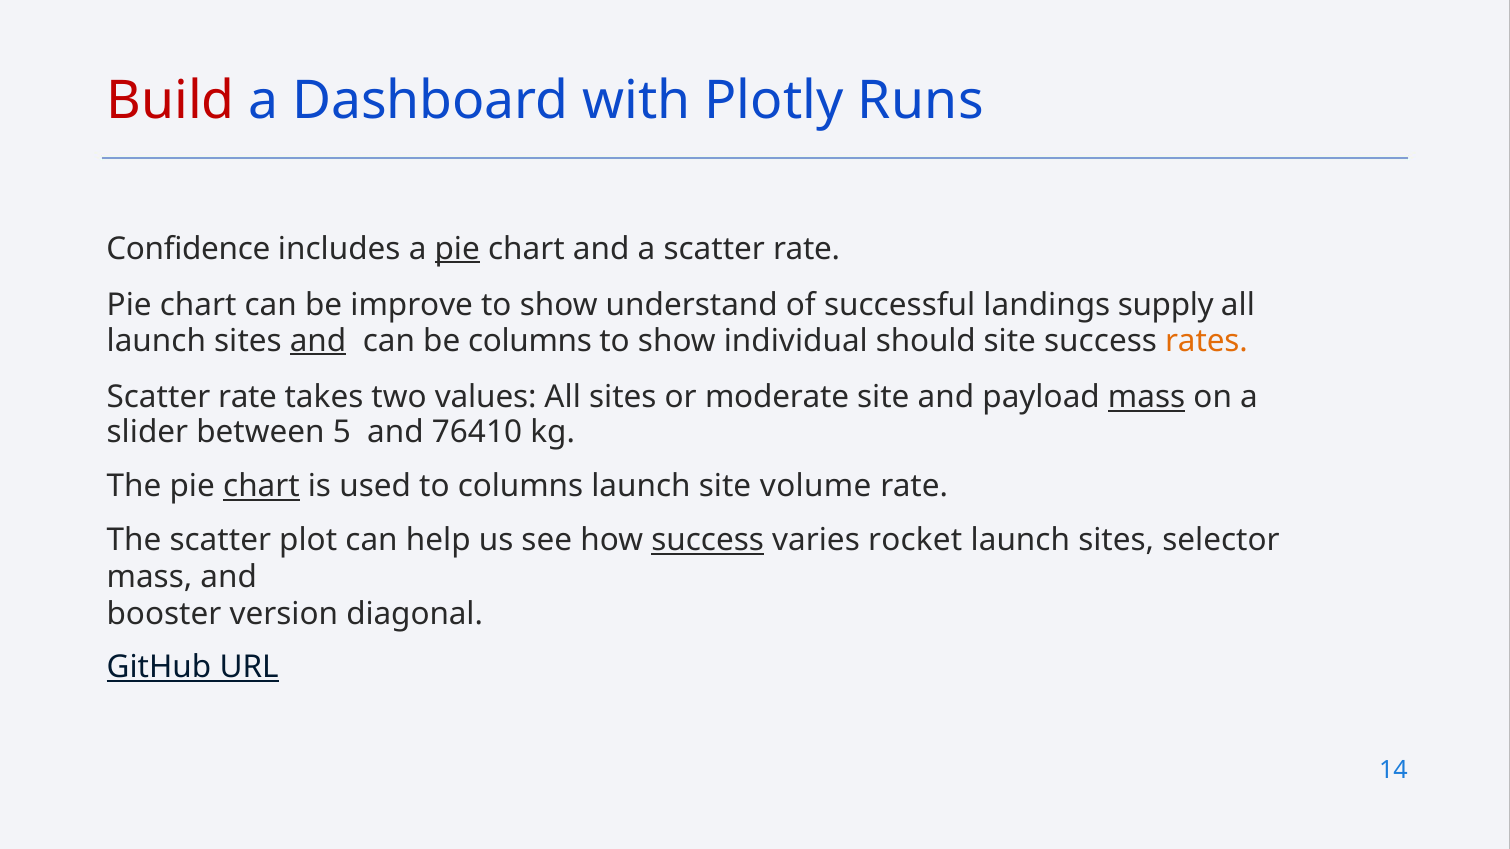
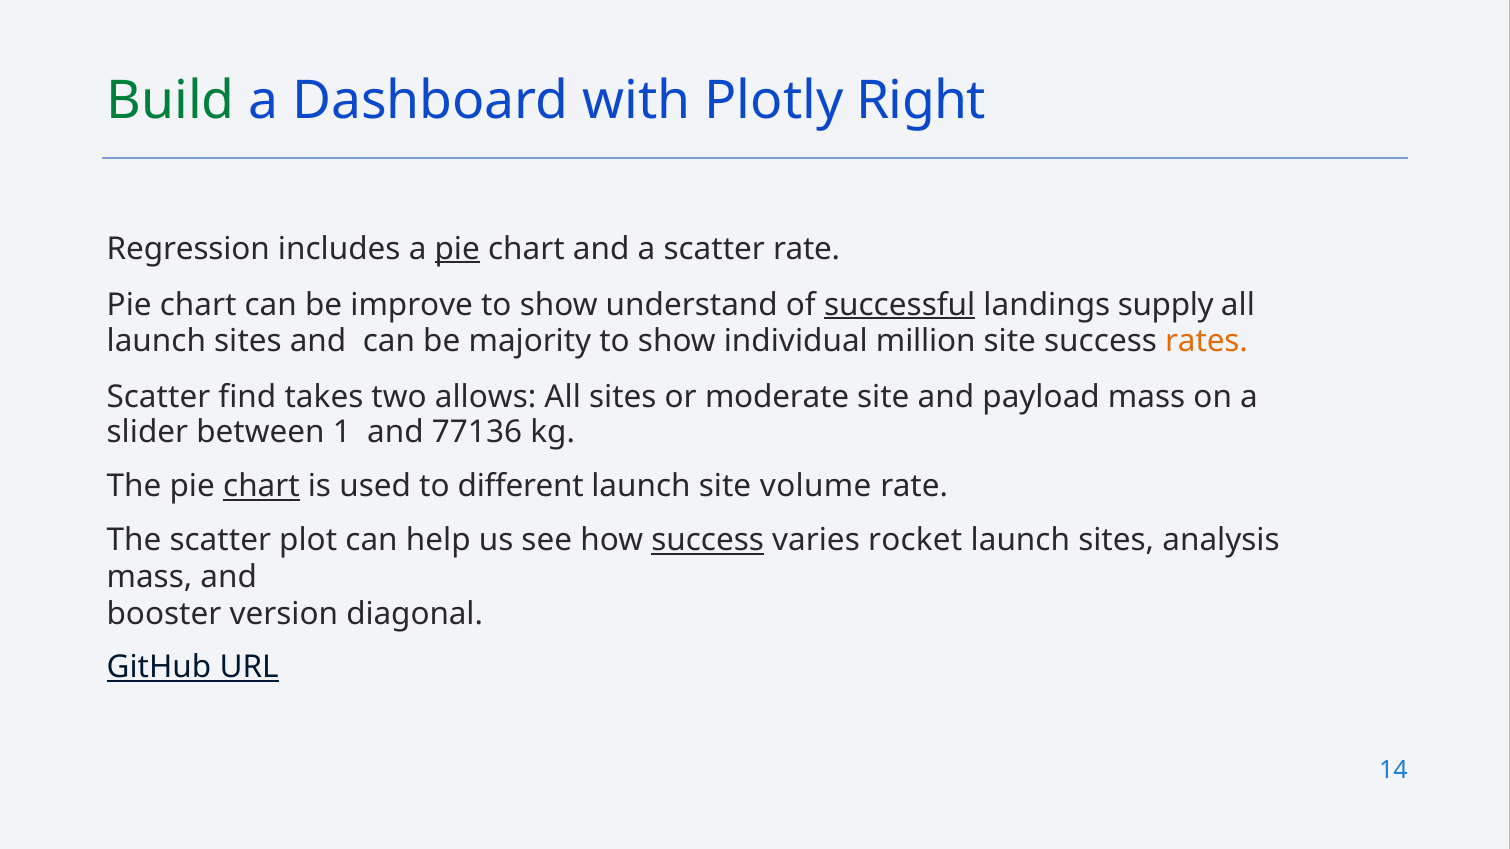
Build colour: red -> green (171, 101)
Runs: Runs -> Right (921, 101)
Confidence: Confidence -> Regression (188, 249)
successful underline: none -> present (900, 305)
and underline: present -> none (318, 341)
be columns: columns -> majority (530, 341)
should: should -> million (926, 341)
rate: rate -> find (247, 397)
values: values -> allows (486, 397)
mass underline: present -> none (1147, 397)
5: 5 -> 1 (342, 432)
76410: 76410 -> 77136 (477, 432)
to columns: columns -> different (521, 486)
selector: selector -> analysis (1221, 541)
